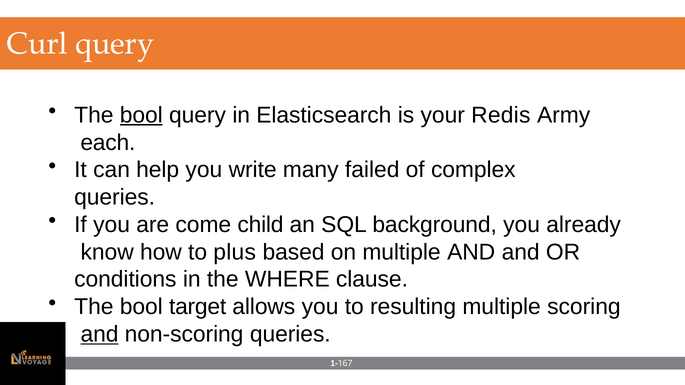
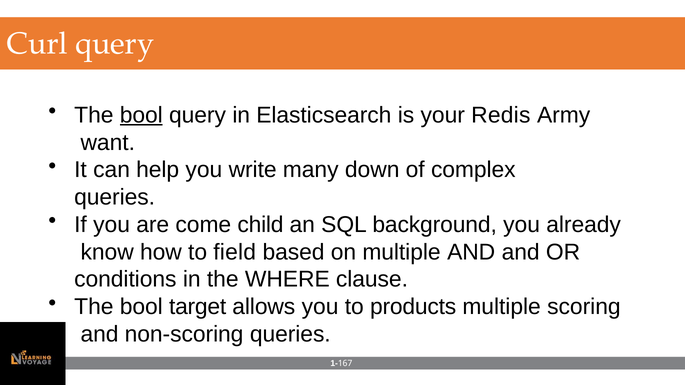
each: each -> want (108, 143)
failed: failed -> down (372, 170)
plus: plus -> field (235, 252)
resulting: resulting -> products (413, 307)
and underline: present -> none (100, 334)
